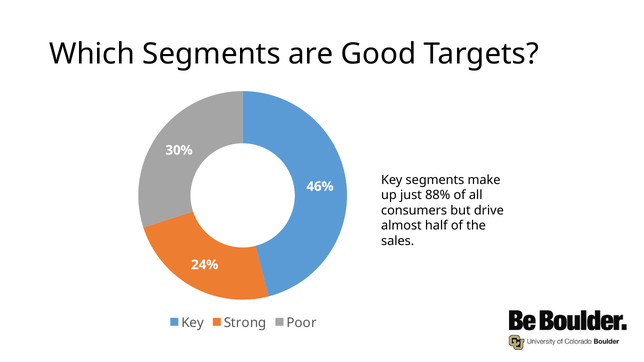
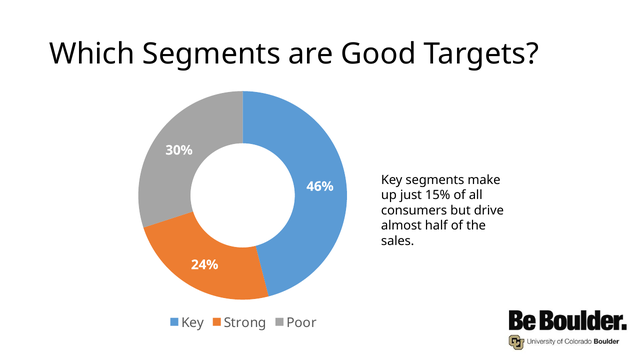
88%: 88% -> 15% (438, 195)
